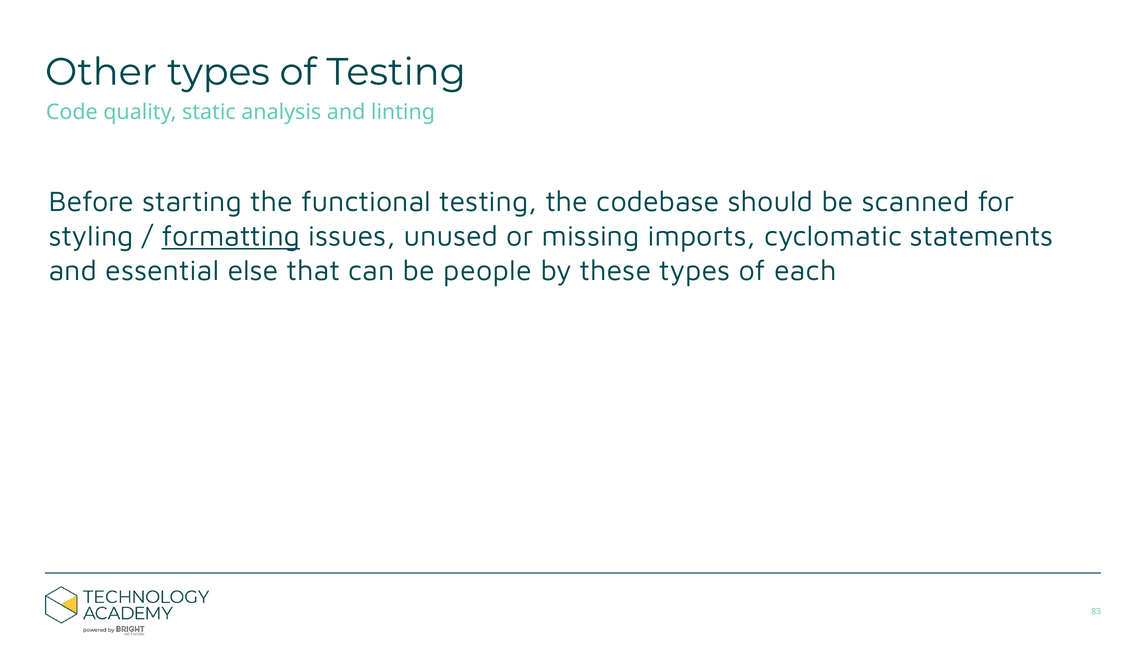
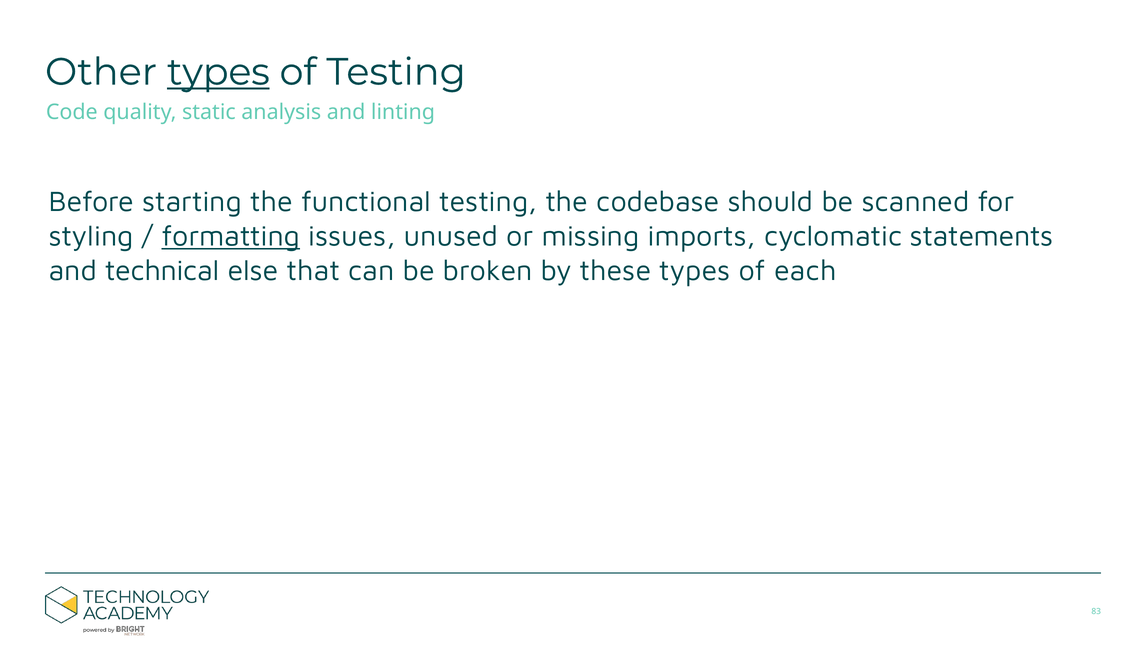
types underline: none -> present (218, 72)
essential: essential -> technical (162, 271)
people: people -> broken (488, 271)
